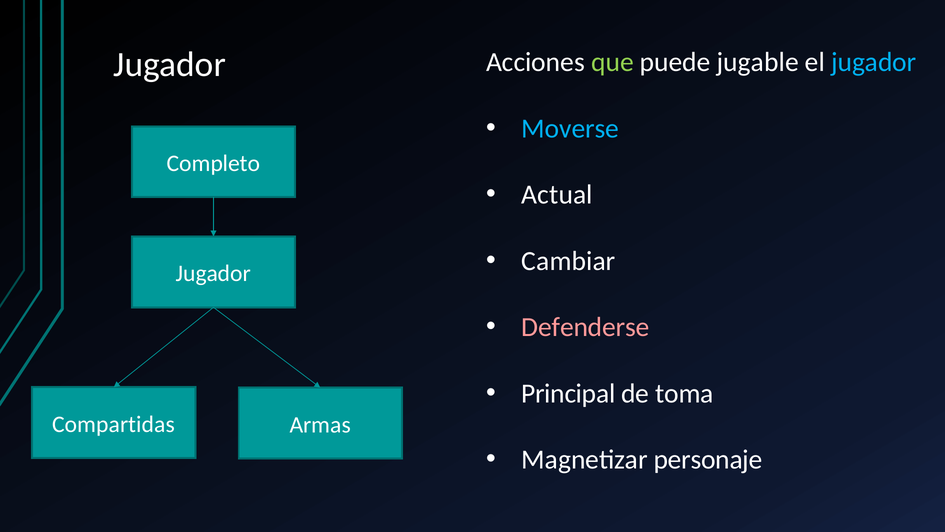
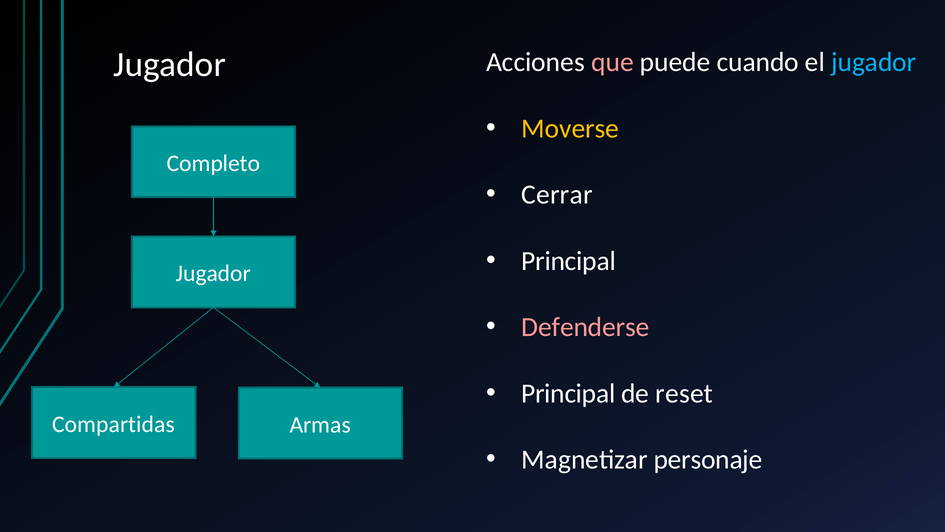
que colour: light green -> pink (612, 62)
jugable: jugable -> cuando (758, 62)
Moverse colour: light blue -> yellow (570, 128)
Actual: Actual -> Cerrar (557, 195)
Cambiar: Cambiar -> Principal (569, 261)
toma: toma -> reset (684, 393)
